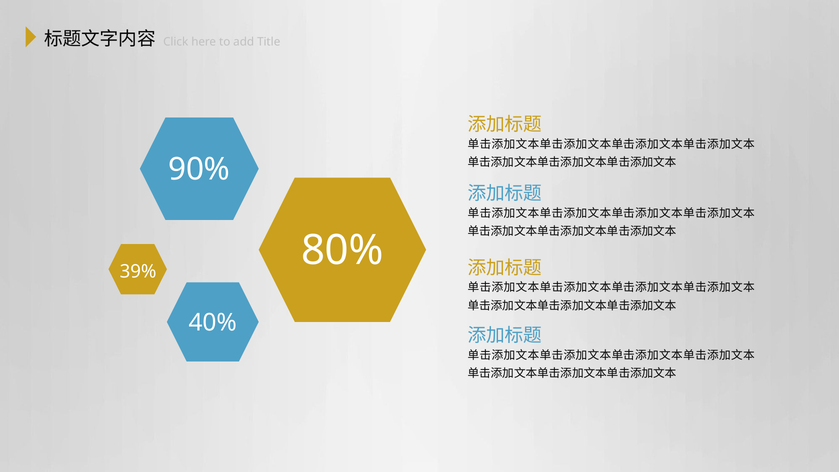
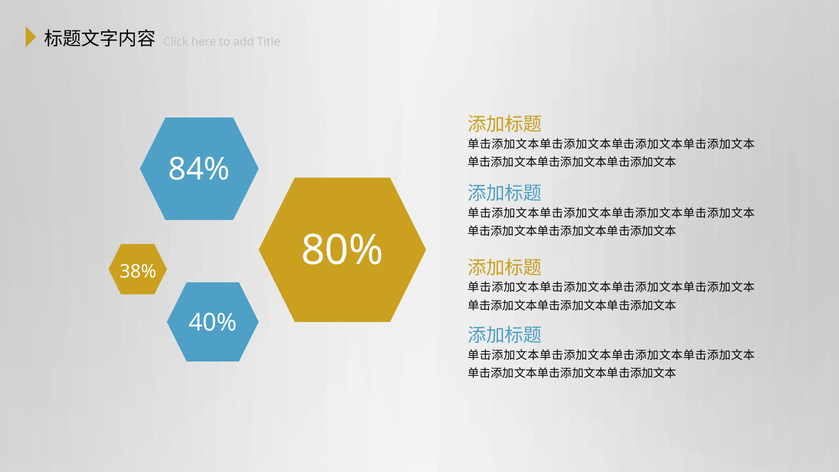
90%: 90% -> 84% (199, 169)
39%: 39% -> 38% (138, 271)
